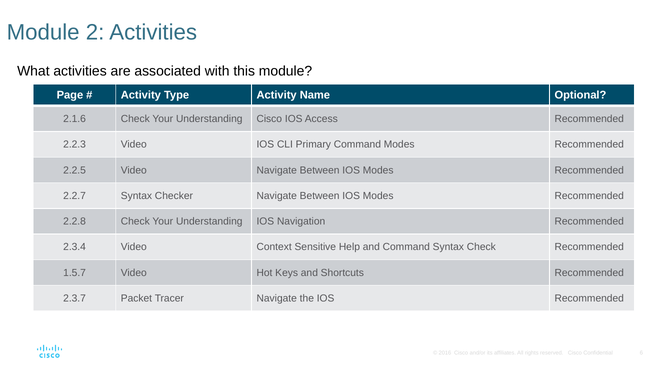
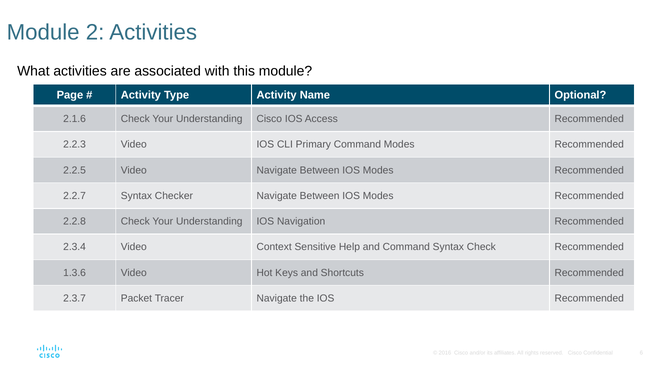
1.5.7: 1.5.7 -> 1.3.6 (75, 273)
